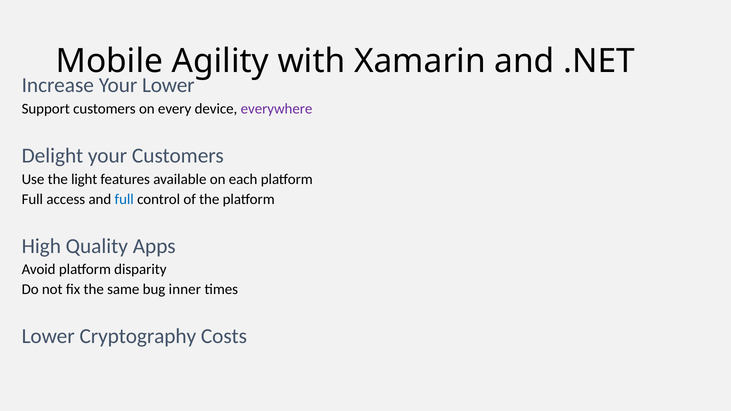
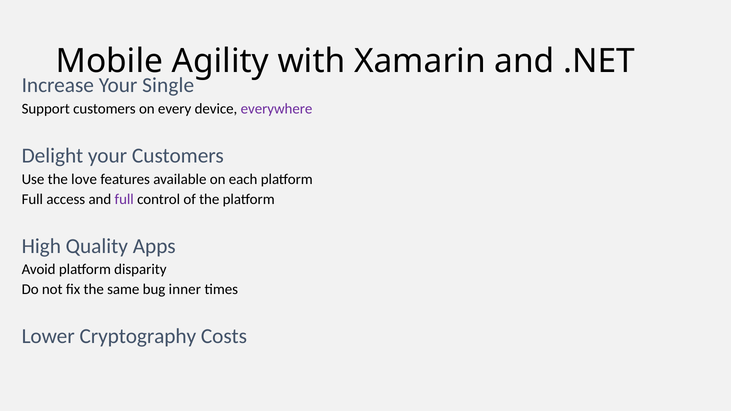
Lower: Lower -> Single (168, 85)
light: light -> love (84, 179)
full colour: blue -> purple (124, 199)
